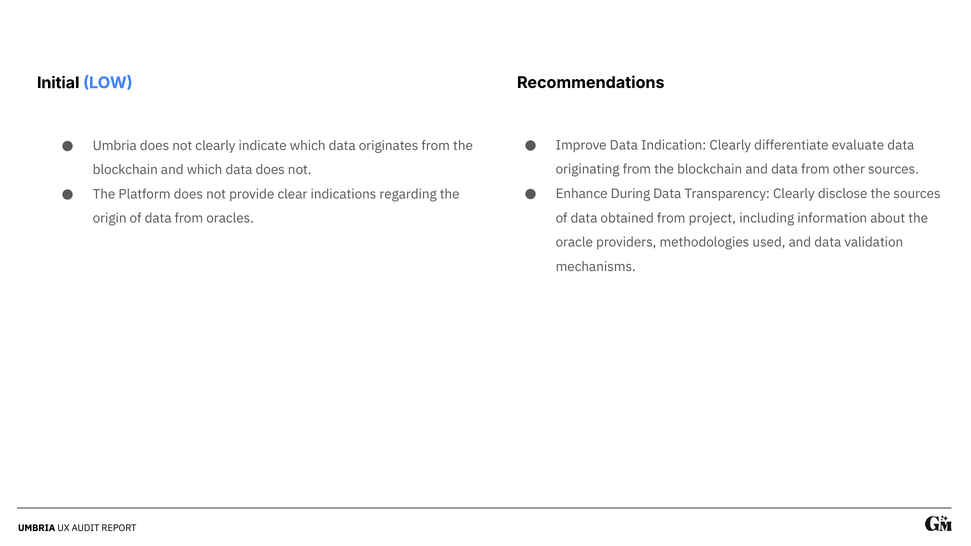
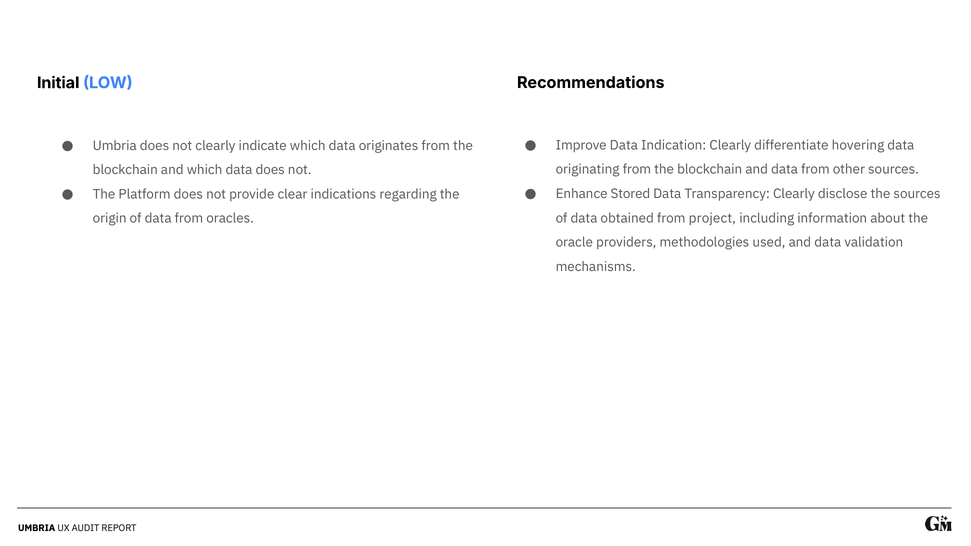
evaluate: evaluate -> hovering (858, 145)
During: During -> Stored (630, 194)
